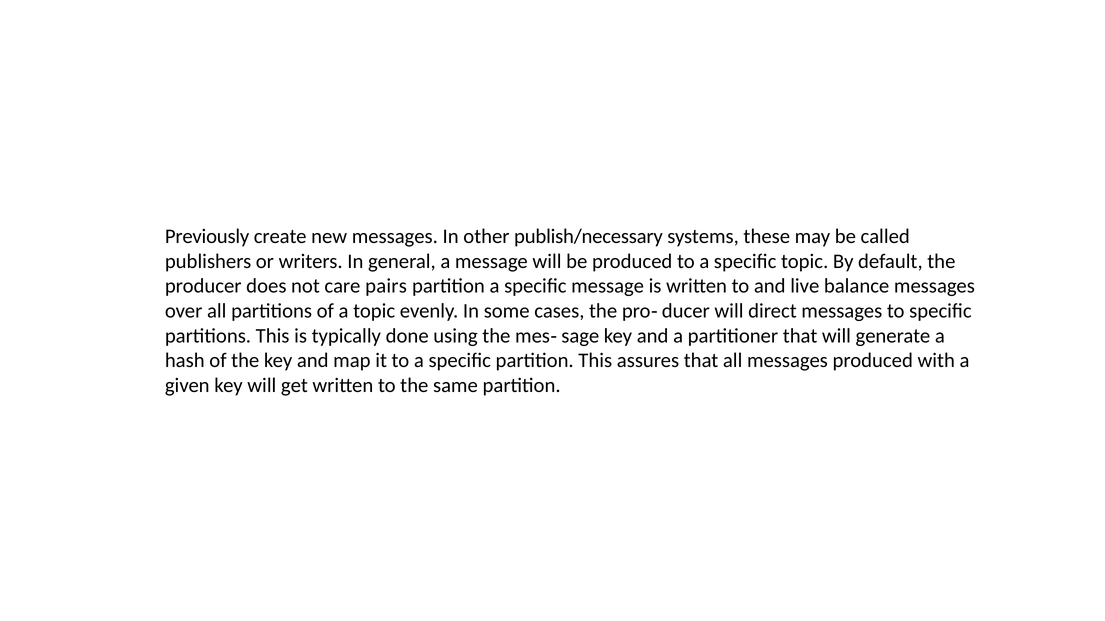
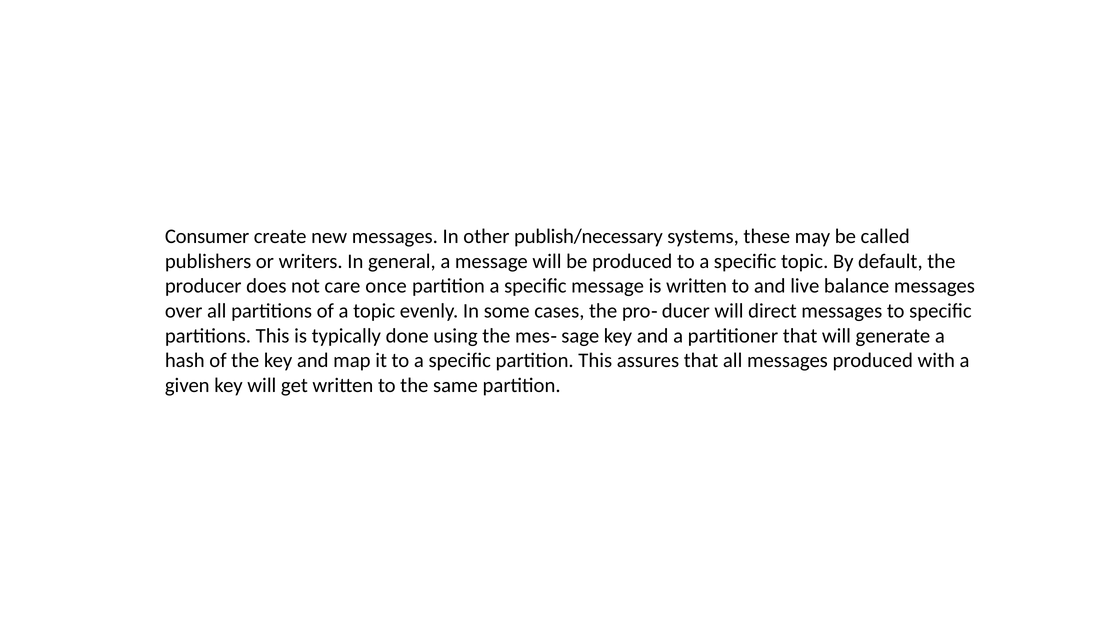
Previously: Previously -> Consumer (207, 237)
pairs: pairs -> once (386, 286)
